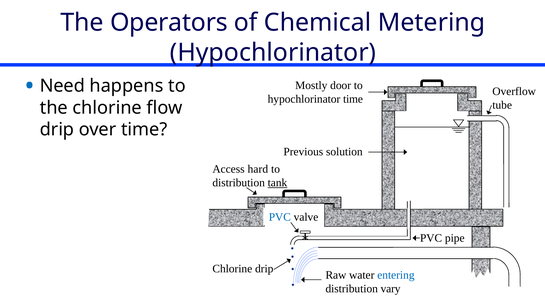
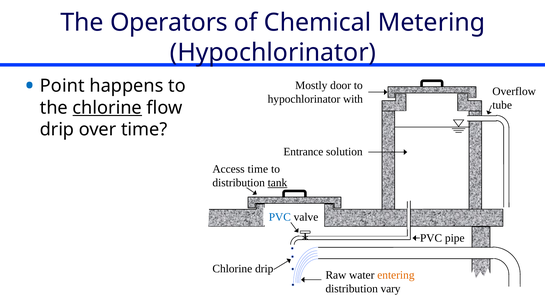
Need: Need -> Point (62, 86)
hypochlorinator time: time -> with (353, 99)
chlorine underline: none -> present (107, 108)
Previous: Previous -> Entrance (303, 152)
Access hard: hard -> time (258, 169)
entering colour: blue -> orange (396, 275)
